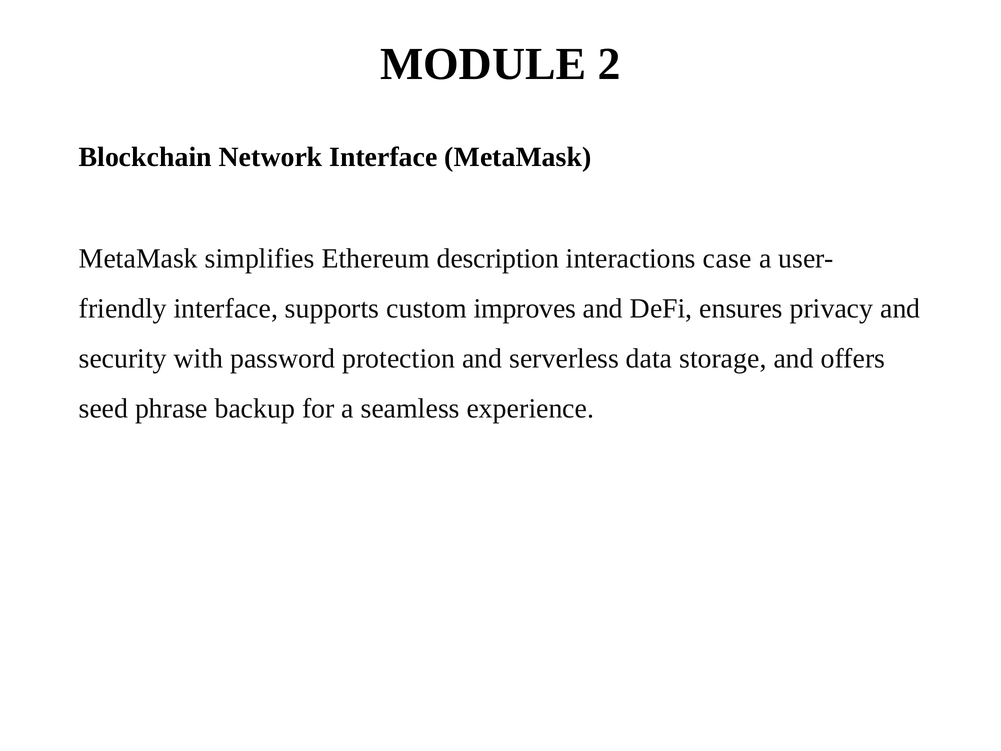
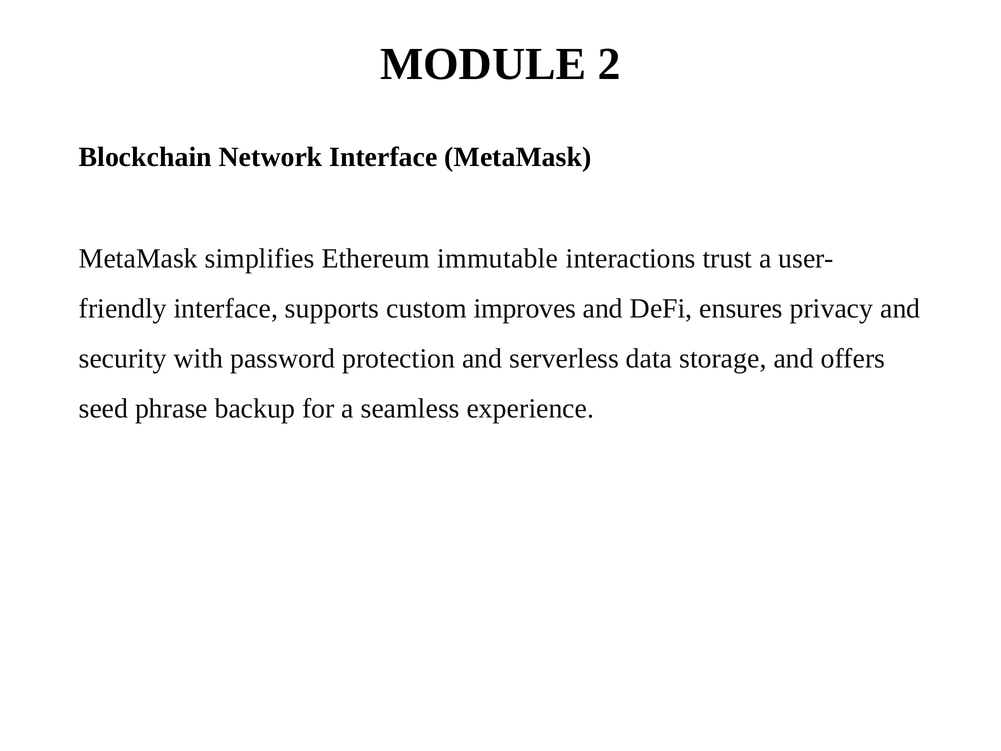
description: description -> immutable (498, 258)
case: case -> trust (727, 258)
